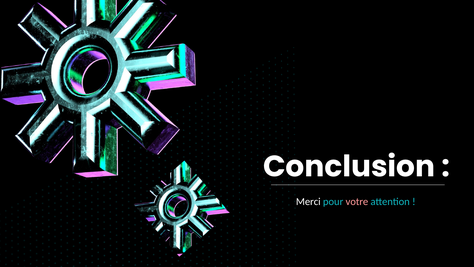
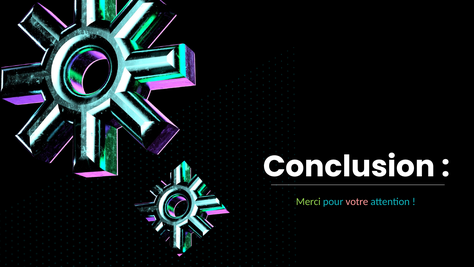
Merci colour: white -> light green (308, 202)
